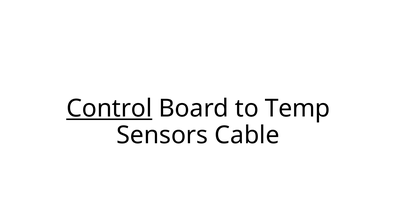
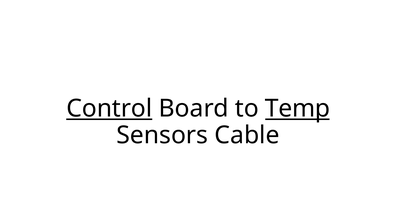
Temp underline: none -> present (298, 108)
